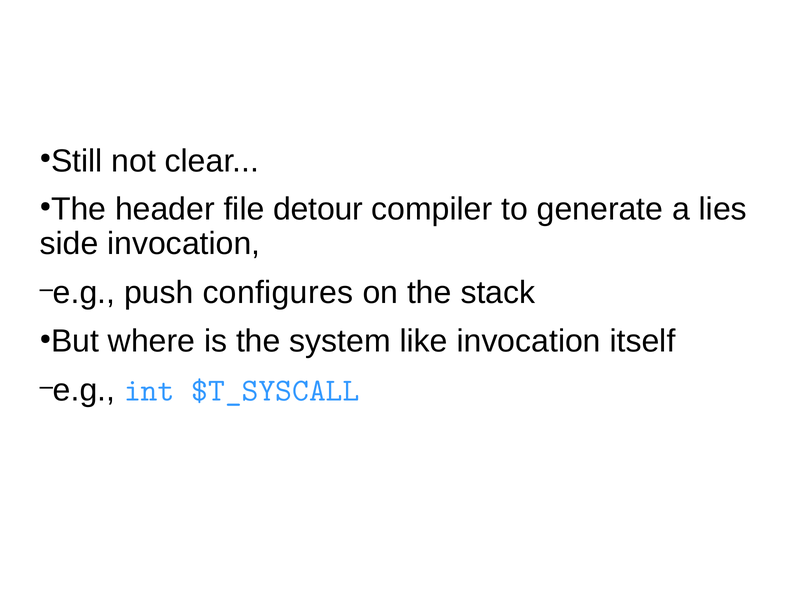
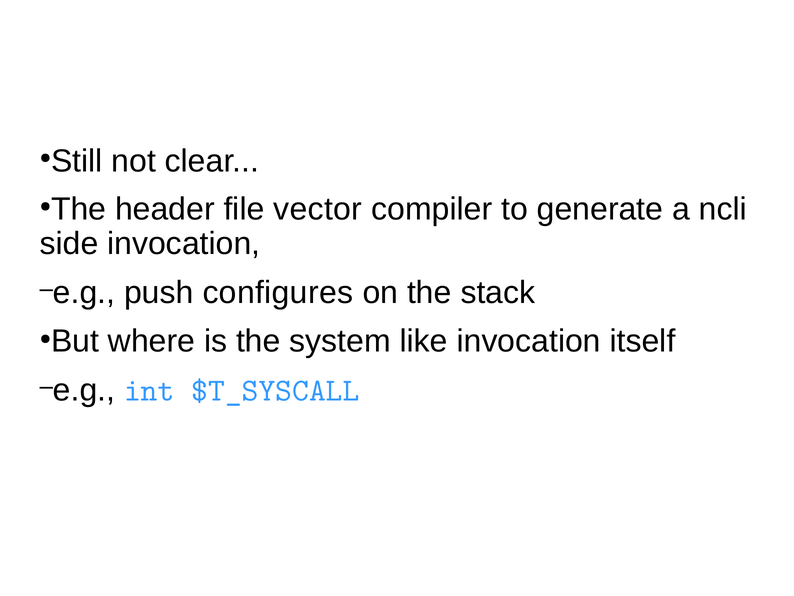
detour: detour -> vector (318, 209)
lies: lies -> ncli (723, 209)
